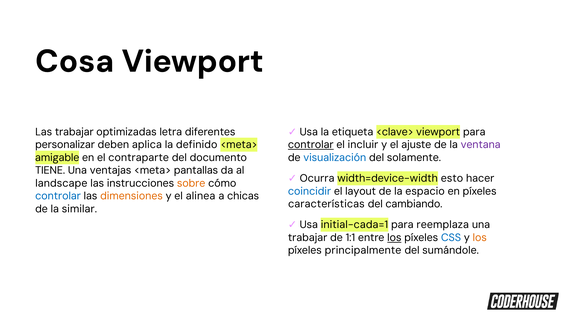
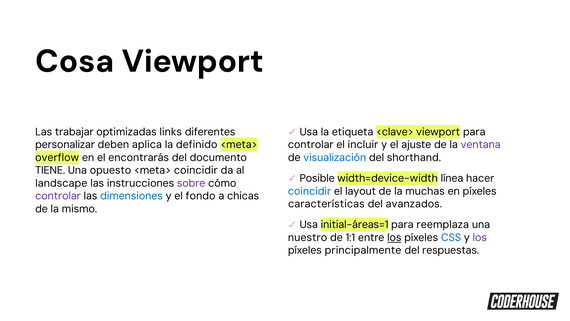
letra: letra -> links (171, 132)
controlar underline: present -> none (311, 145)
amigable: amigable -> overflow (57, 157)
contraparte: contraparte -> encontrarás (139, 157)
solamente: solamente -> shorthand (414, 157)
ventajas: ventajas -> opuesto (110, 170)
<meta> pantallas: pantallas -> coincidir (196, 170)
Ocurra: Ocurra -> Posible (317, 178)
esto: esto -> línea (452, 178)
sobre colour: orange -> purple (191, 183)
espacio: espacio -> muchas (425, 191)
controlar colour: blue -> purple (58, 196)
dimensiones colour: orange -> blue (131, 196)
alinea: alinea -> fondo (201, 196)
cambiando: cambiando -> avanzados (414, 204)
similar: similar -> mismo (79, 209)
initial-cada=1: initial-cada=1 -> initial-áreas=1 (355, 225)
trabajar: trabajar -> nuestro (308, 237)
los colour: orange -> purple (480, 237)
sumándole: sumándole -> respuestas (451, 250)
